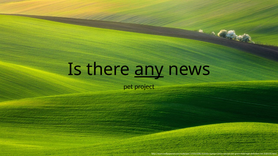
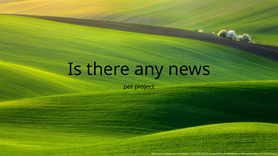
any underline: present -> none (149, 69)
